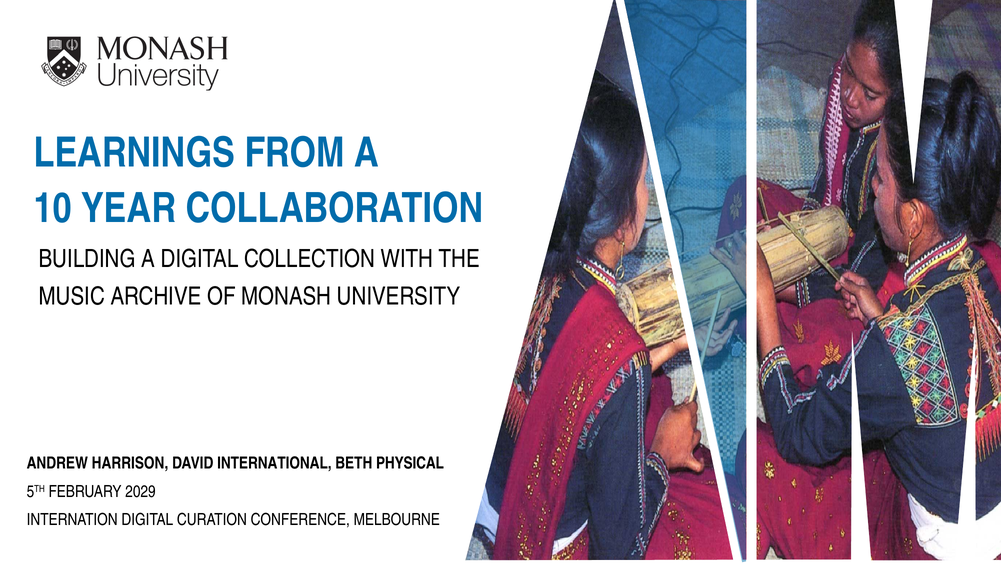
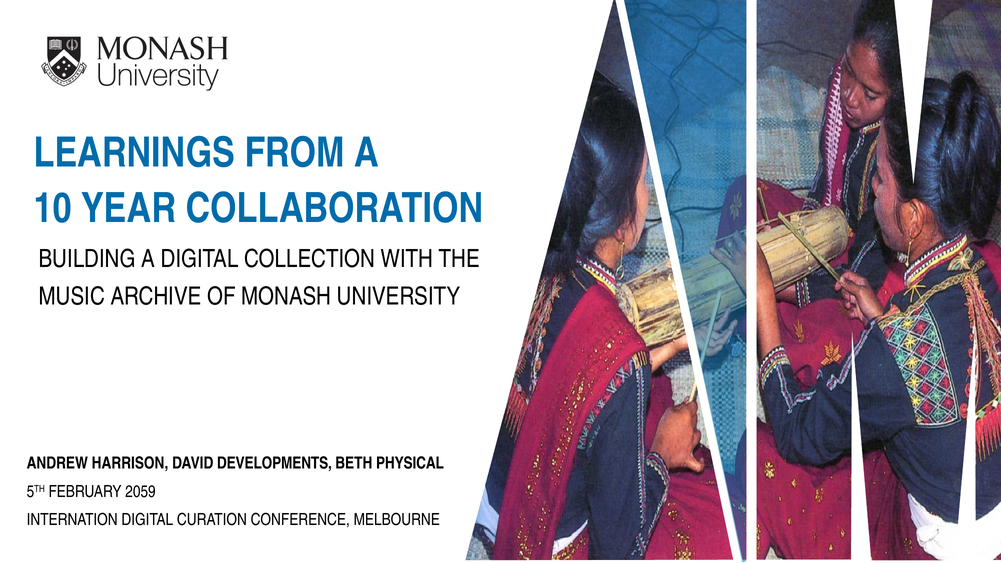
INTERNATIONAL: INTERNATIONAL -> DEVELOPMENTS (274, 463)
2029: 2029 -> 2059 (141, 492)
